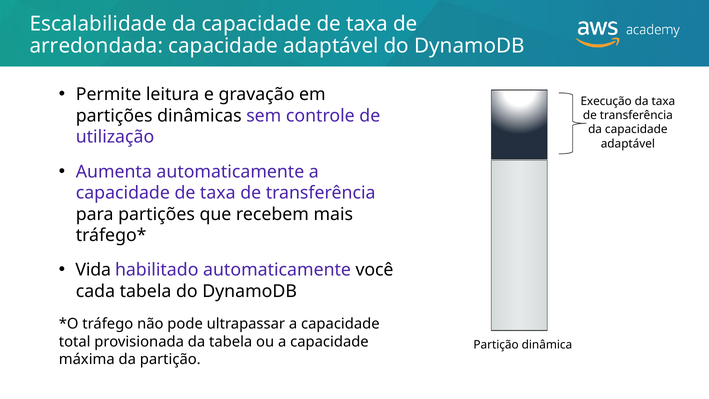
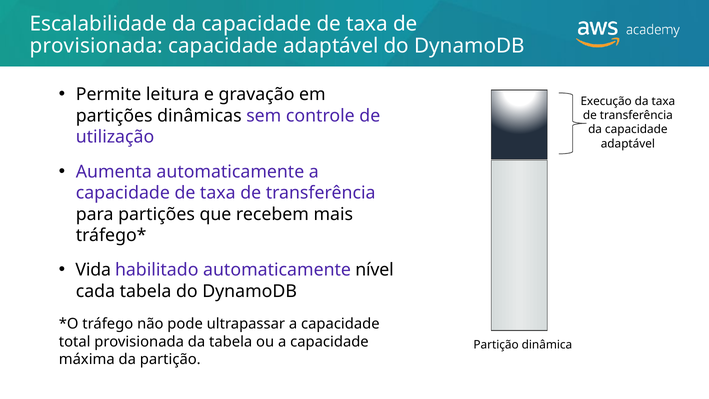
arredondada: arredondada -> provisionada (96, 46)
você: você -> nível (374, 270)
